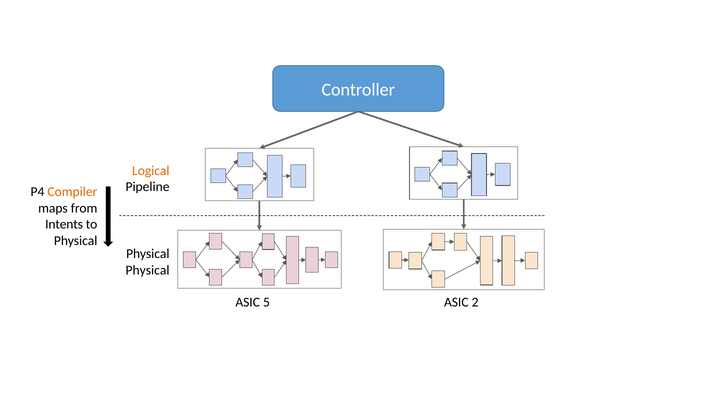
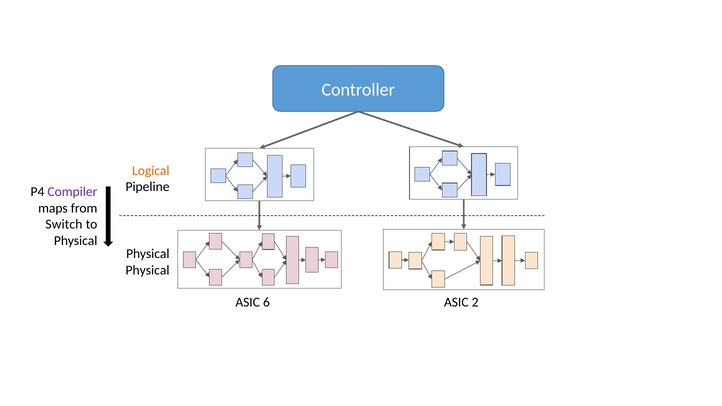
Compiler colour: orange -> purple (72, 192)
Intents: Intents -> Switch (64, 225)
5: 5 -> 6 (266, 302)
